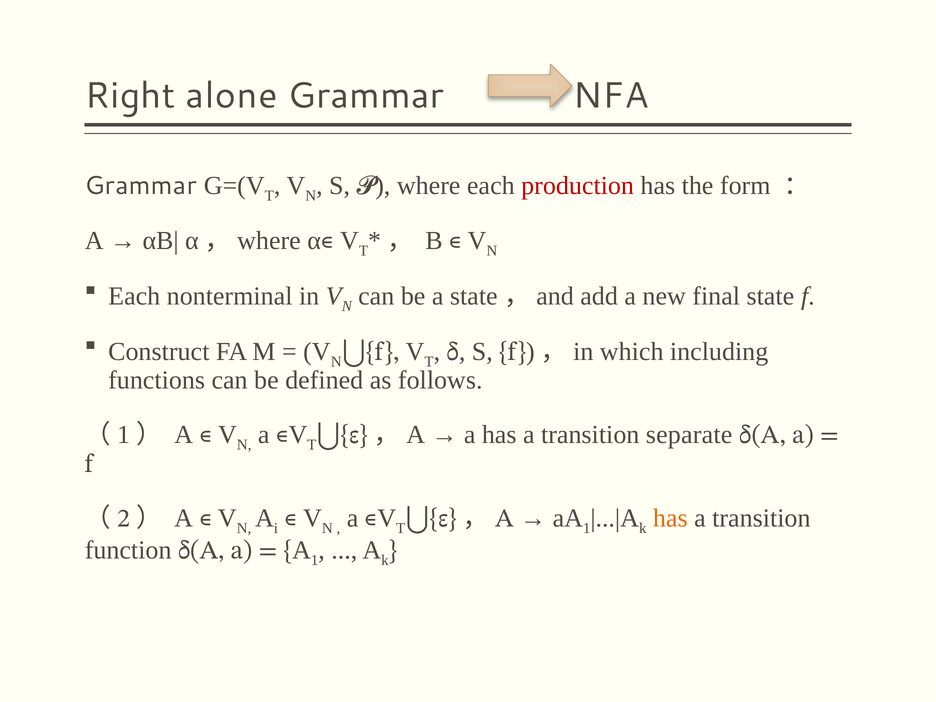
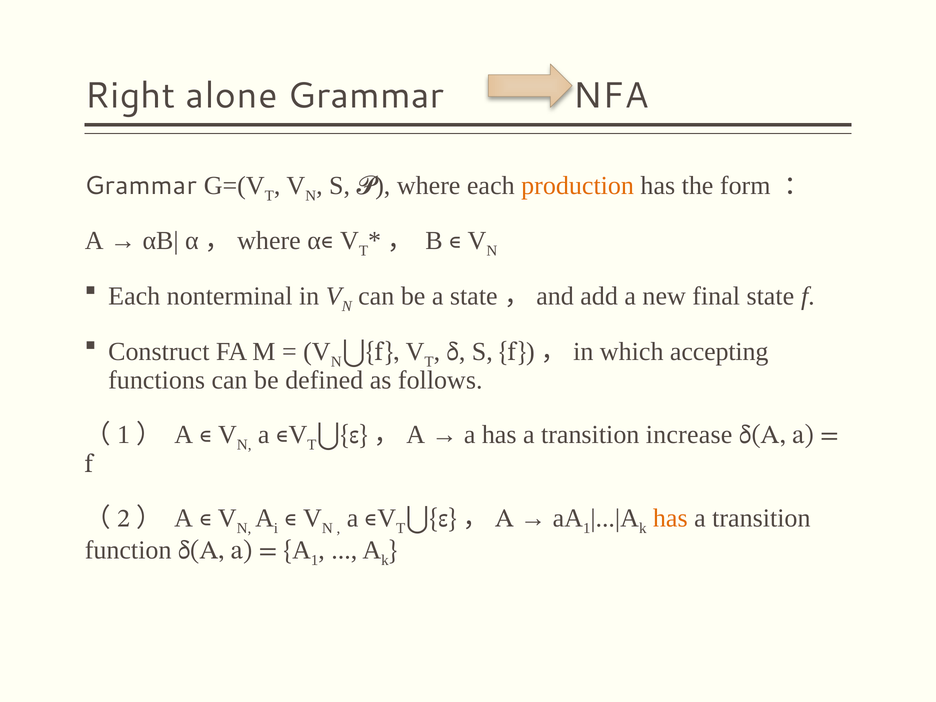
production colour: red -> orange (578, 185)
including: including -> accepting (719, 351)
separate: separate -> increase (689, 435)
